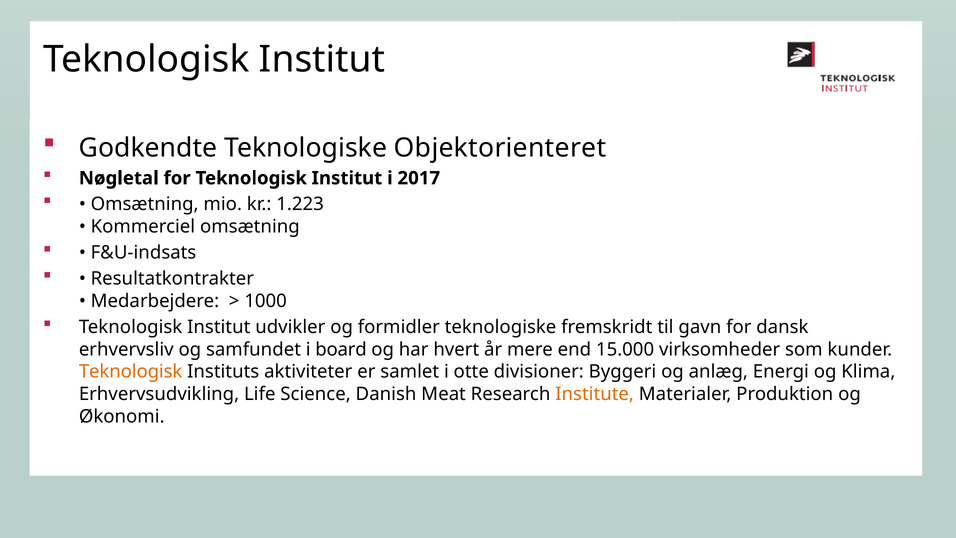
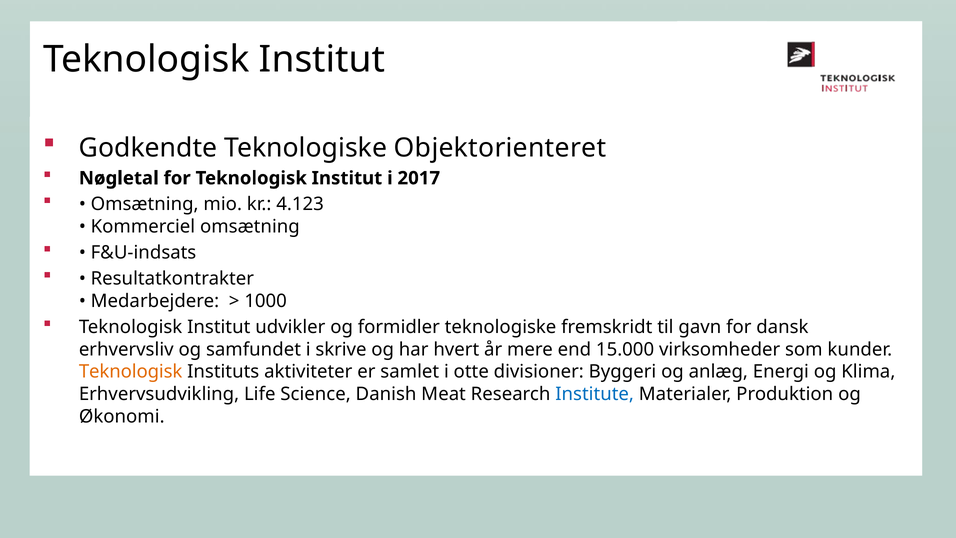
1.223: 1.223 -> 4.123 (300, 204)
board: board -> skrive (341, 349)
Institute colour: orange -> blue (595, 394)
